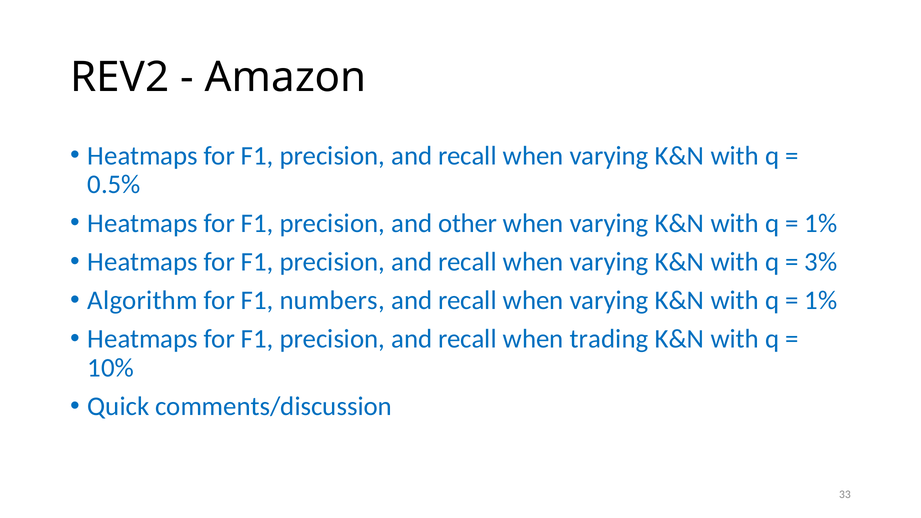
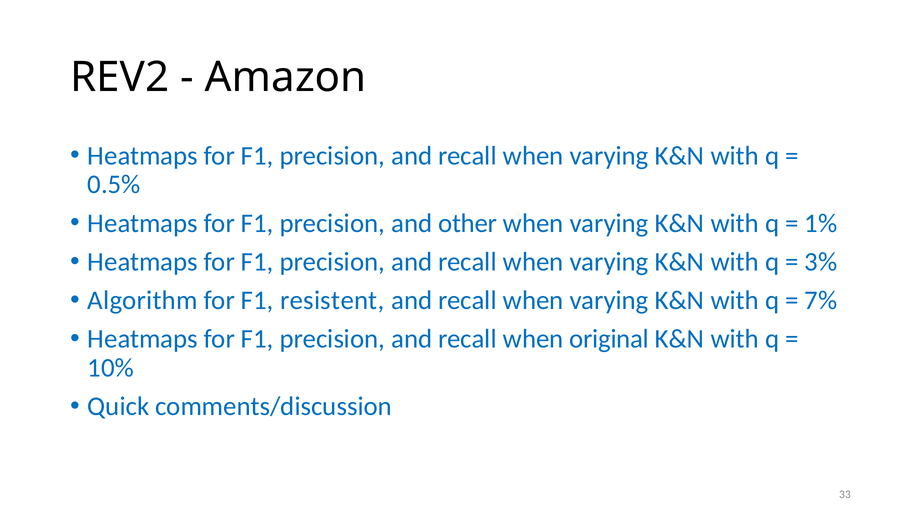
numbers: numbers -> resistent (332, 300)
1%: 1% -> 7% (821, 300)
trading: trading -> original (609, 339)
